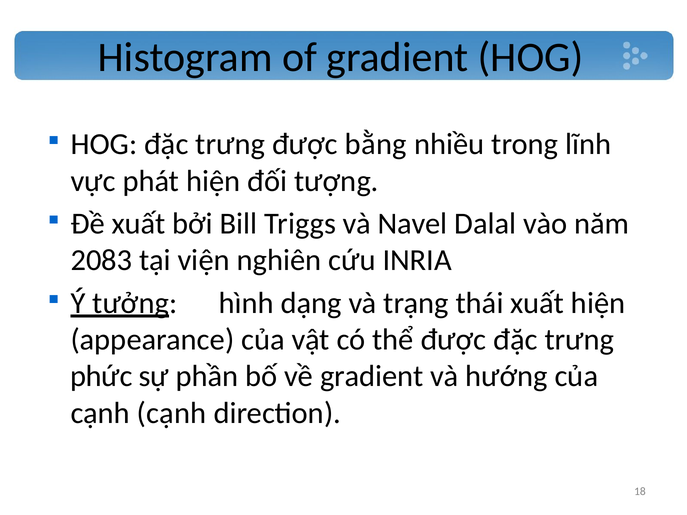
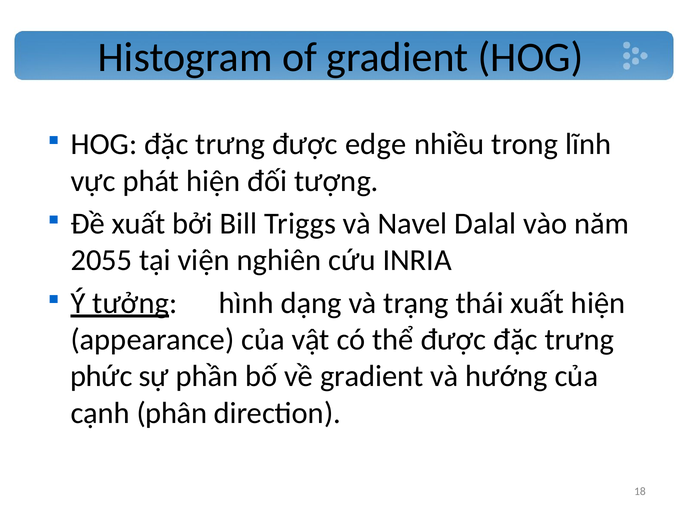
bằng: bằng -> edge (376, 144)
2083: 2083 -> 2055 (101, 260)
cạnh cạnh: cạnh -> phân (172, 413)
